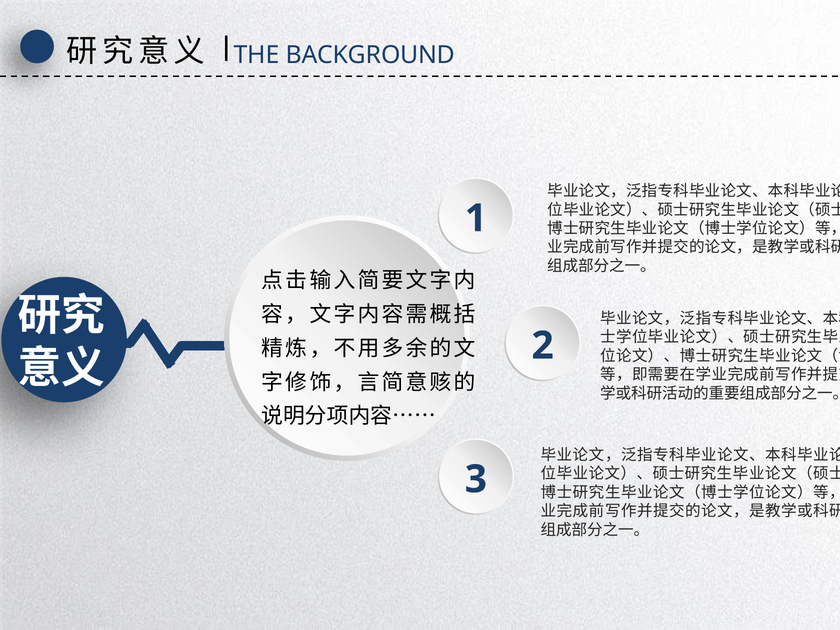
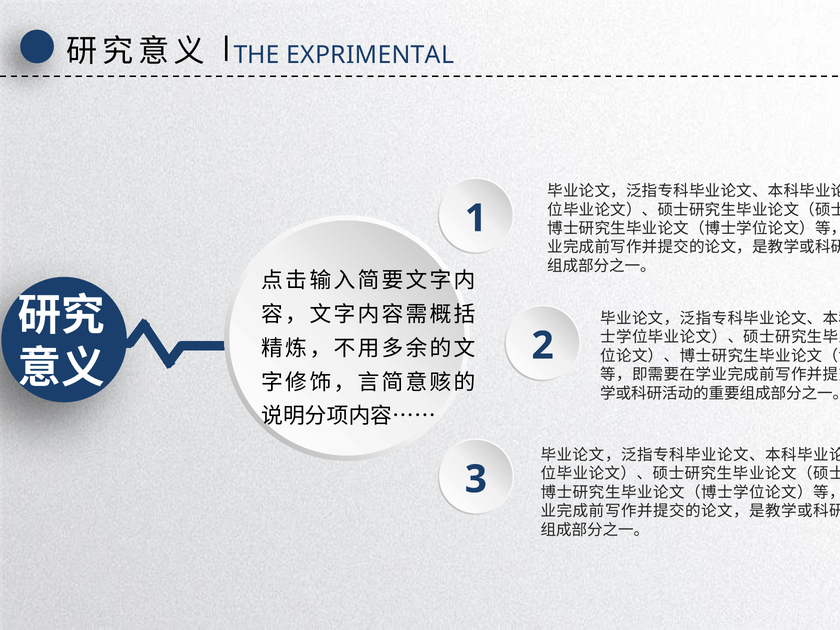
BACKGROUND: BACKGROUND -> EXPRIMENTAL (370, 55)
